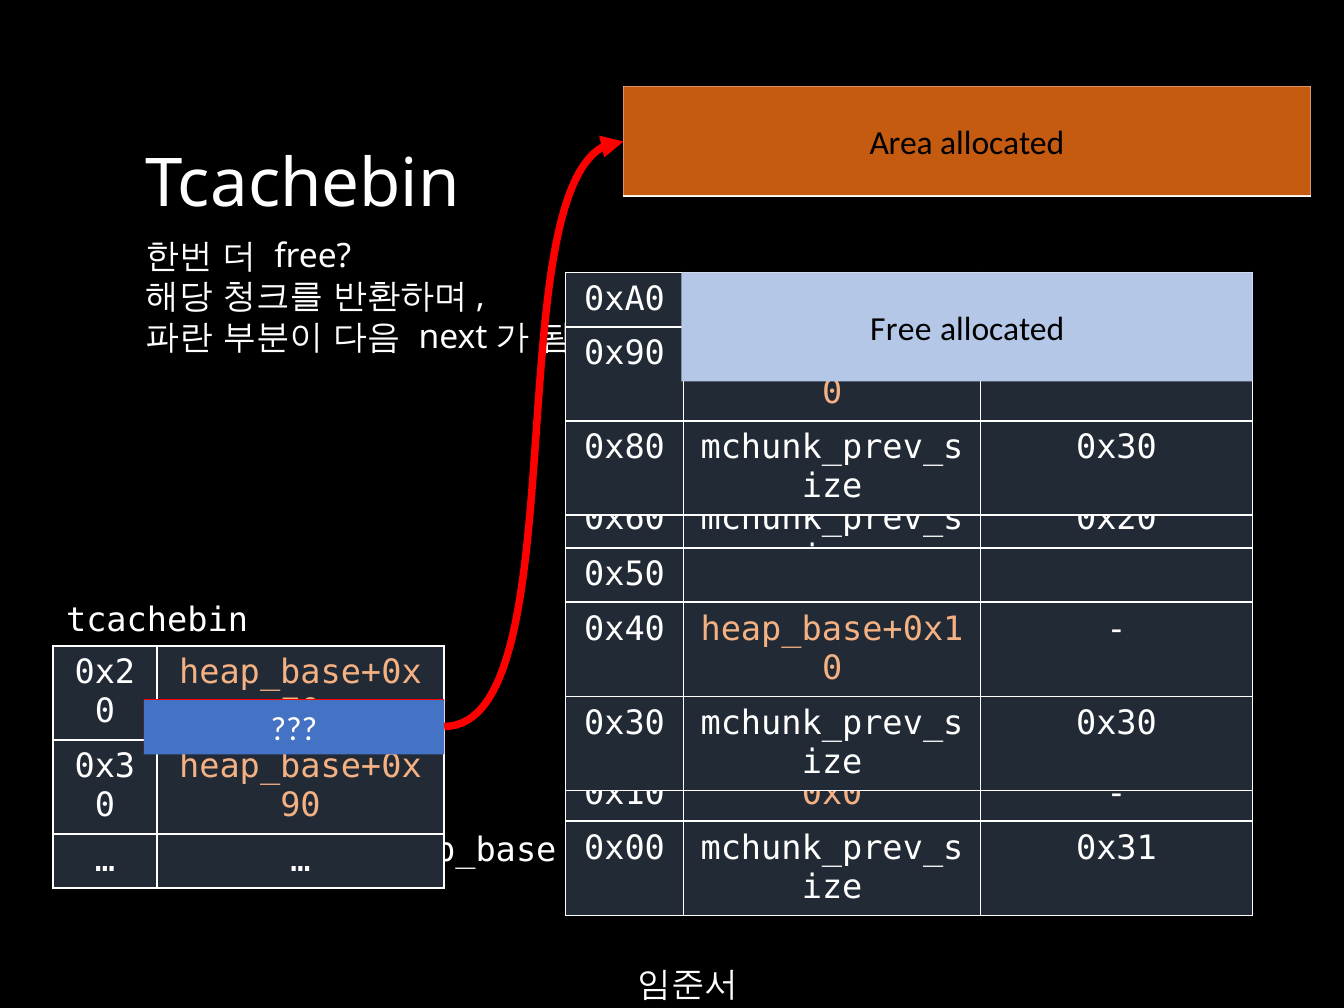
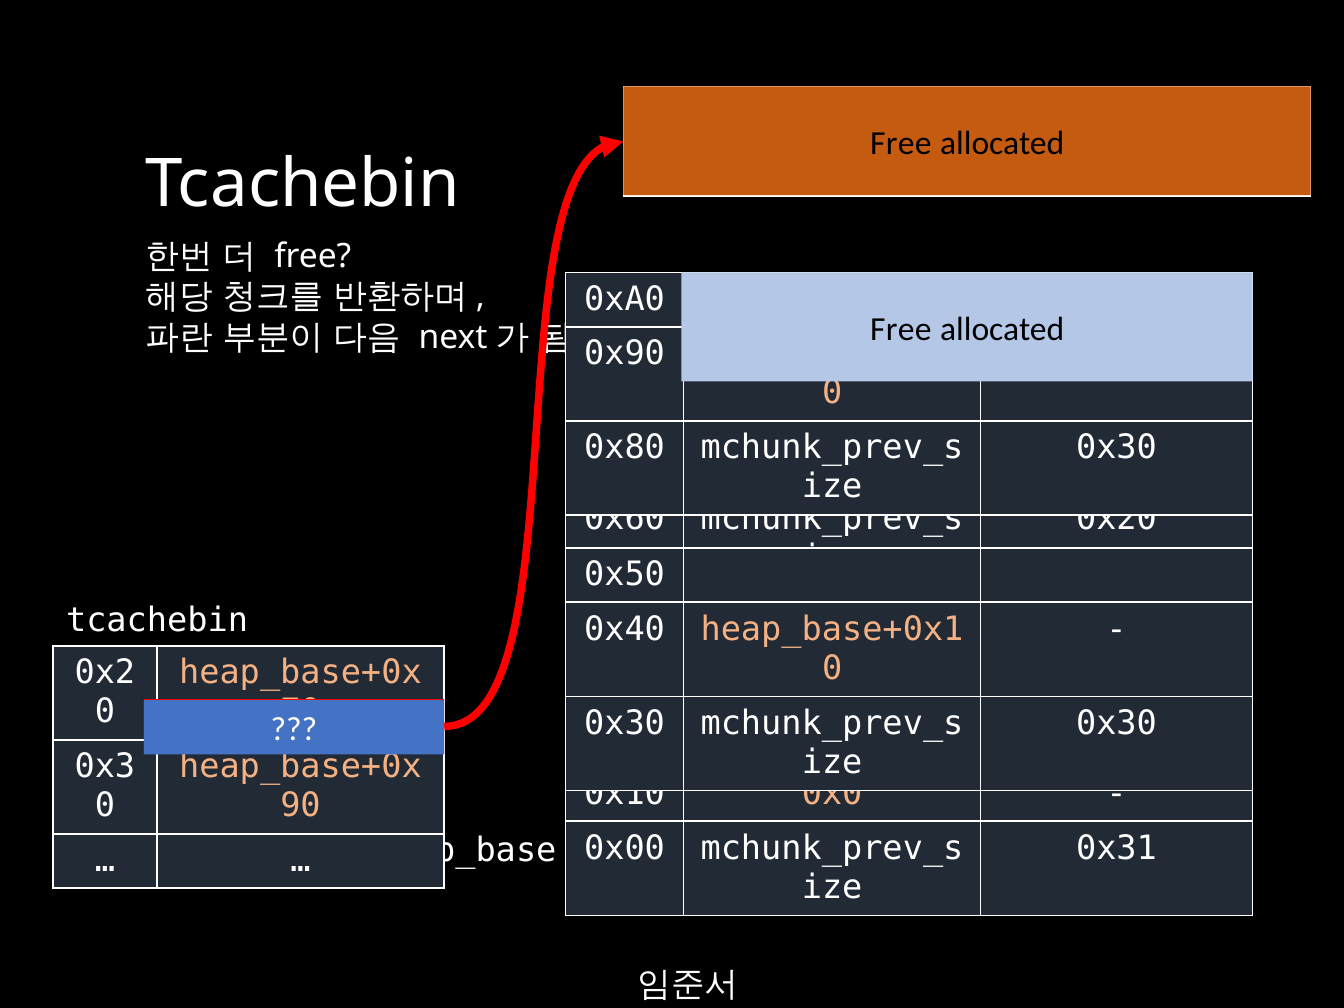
Area: Area -> Free (901, 143)
